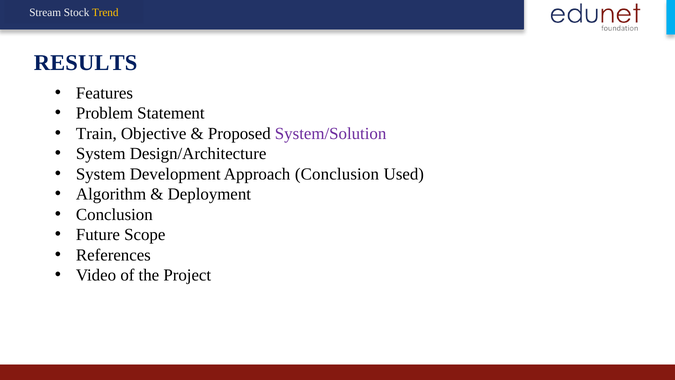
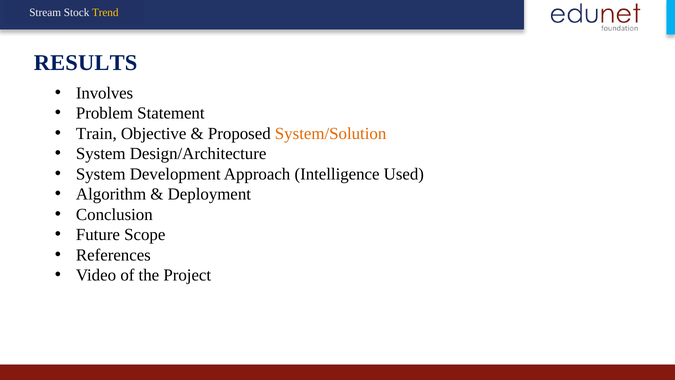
Features: Features -> Involves (105, 93)
System/Solution colour: purple -> orange (331, 133)
Approach Conclusion: Conclusion -> Intelligence (337, 174)
